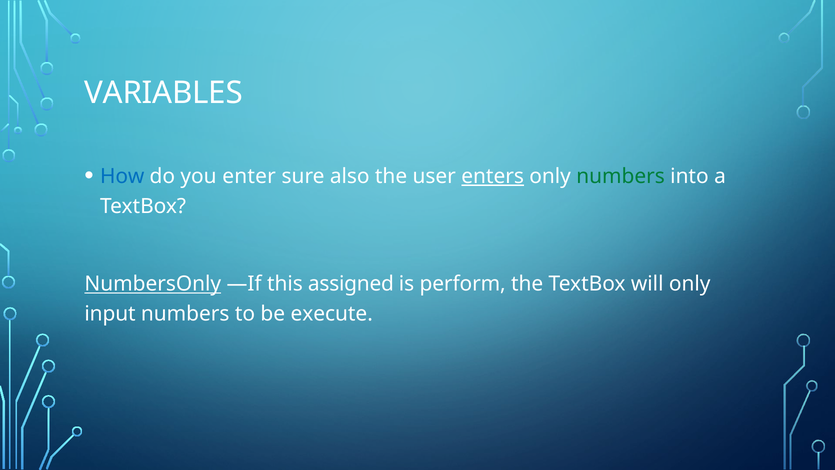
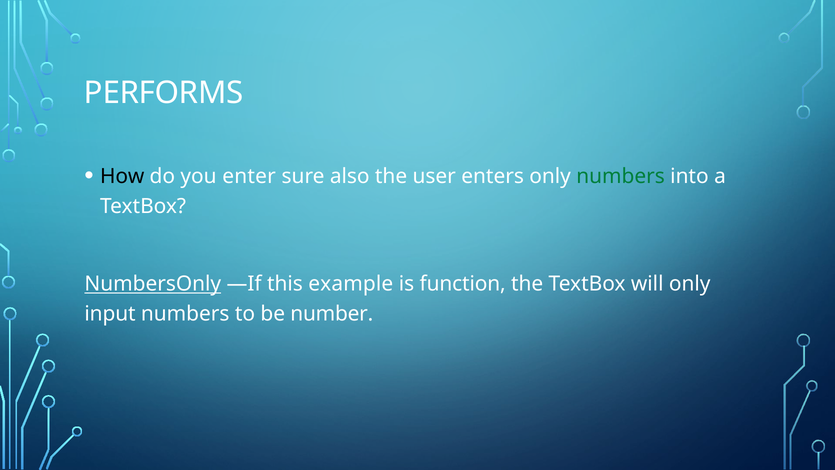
VARIABLES: VARIABLES -> PERFORMS (164, 93)
How colour: blue -> black (122, 176)
enters underline: present -> none (493, 176)
assigned: assigned -> example (351, 284)
perform: perform -> function (463, 284)
execute: execute -> number (332, 314)
